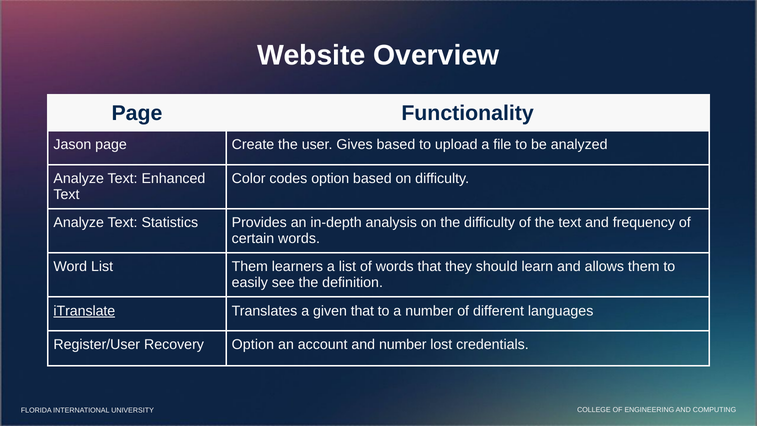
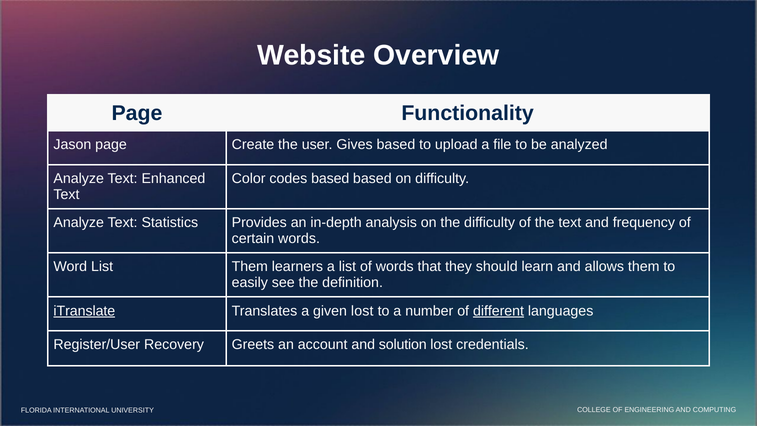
codes option: option -> based (330, 178)
given that: that -> lost (362, 311)
different underline: none -> present (499, 311)
Recovery Option: Option -> Greets (253, 345)
and number: number -> solution (403, 345)
